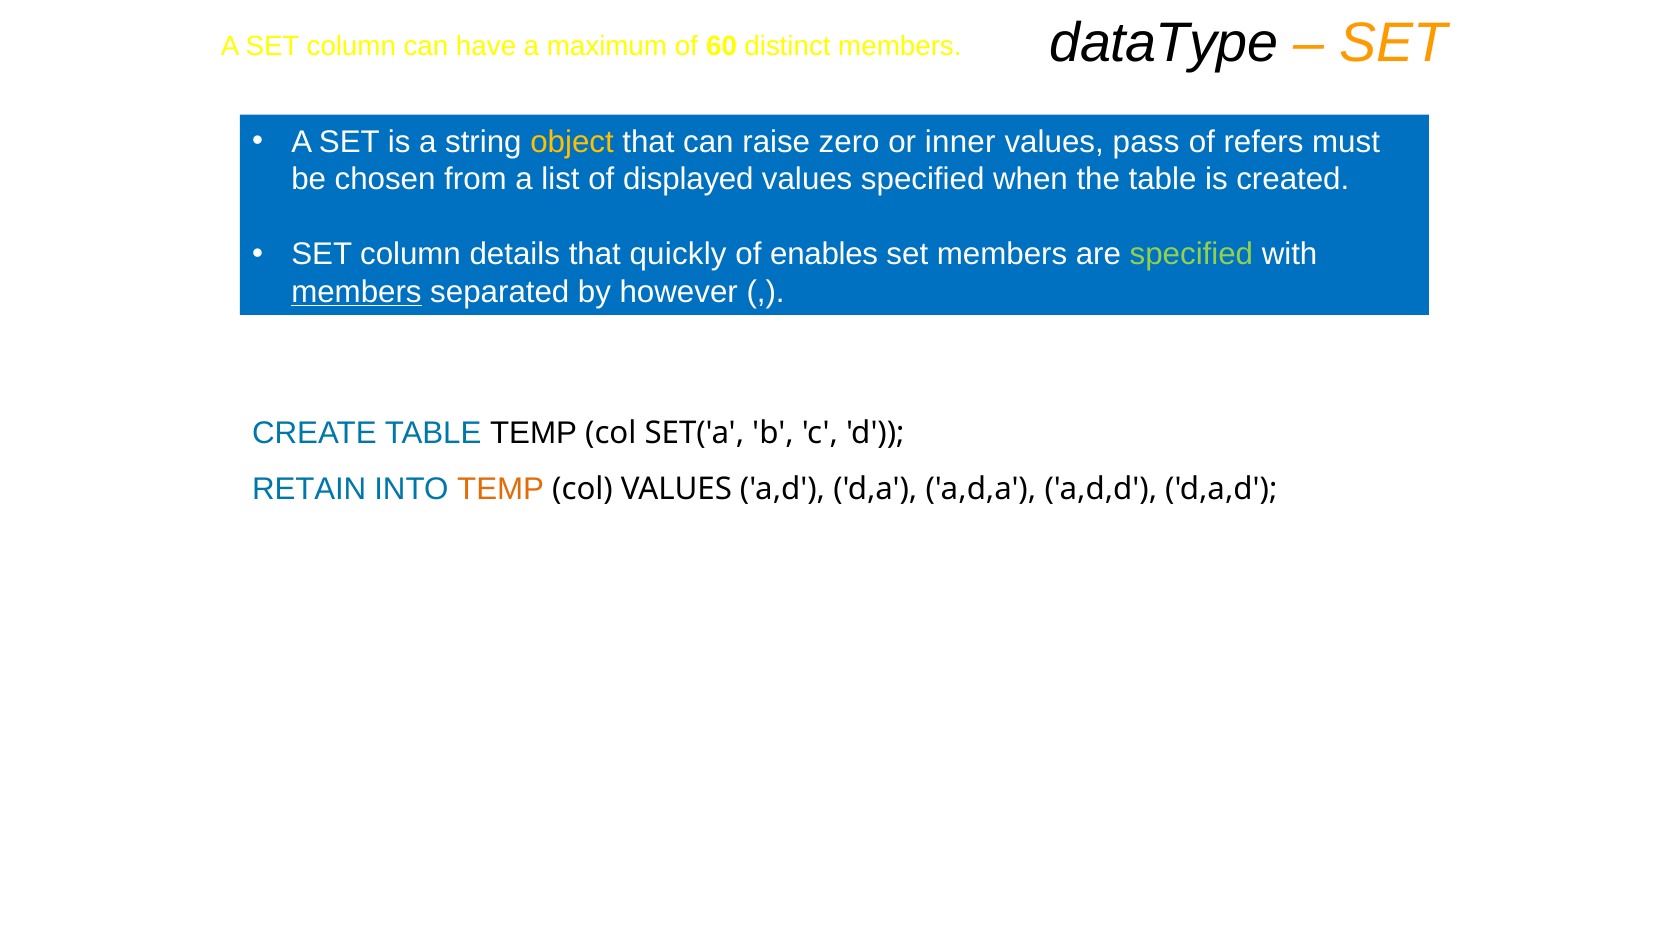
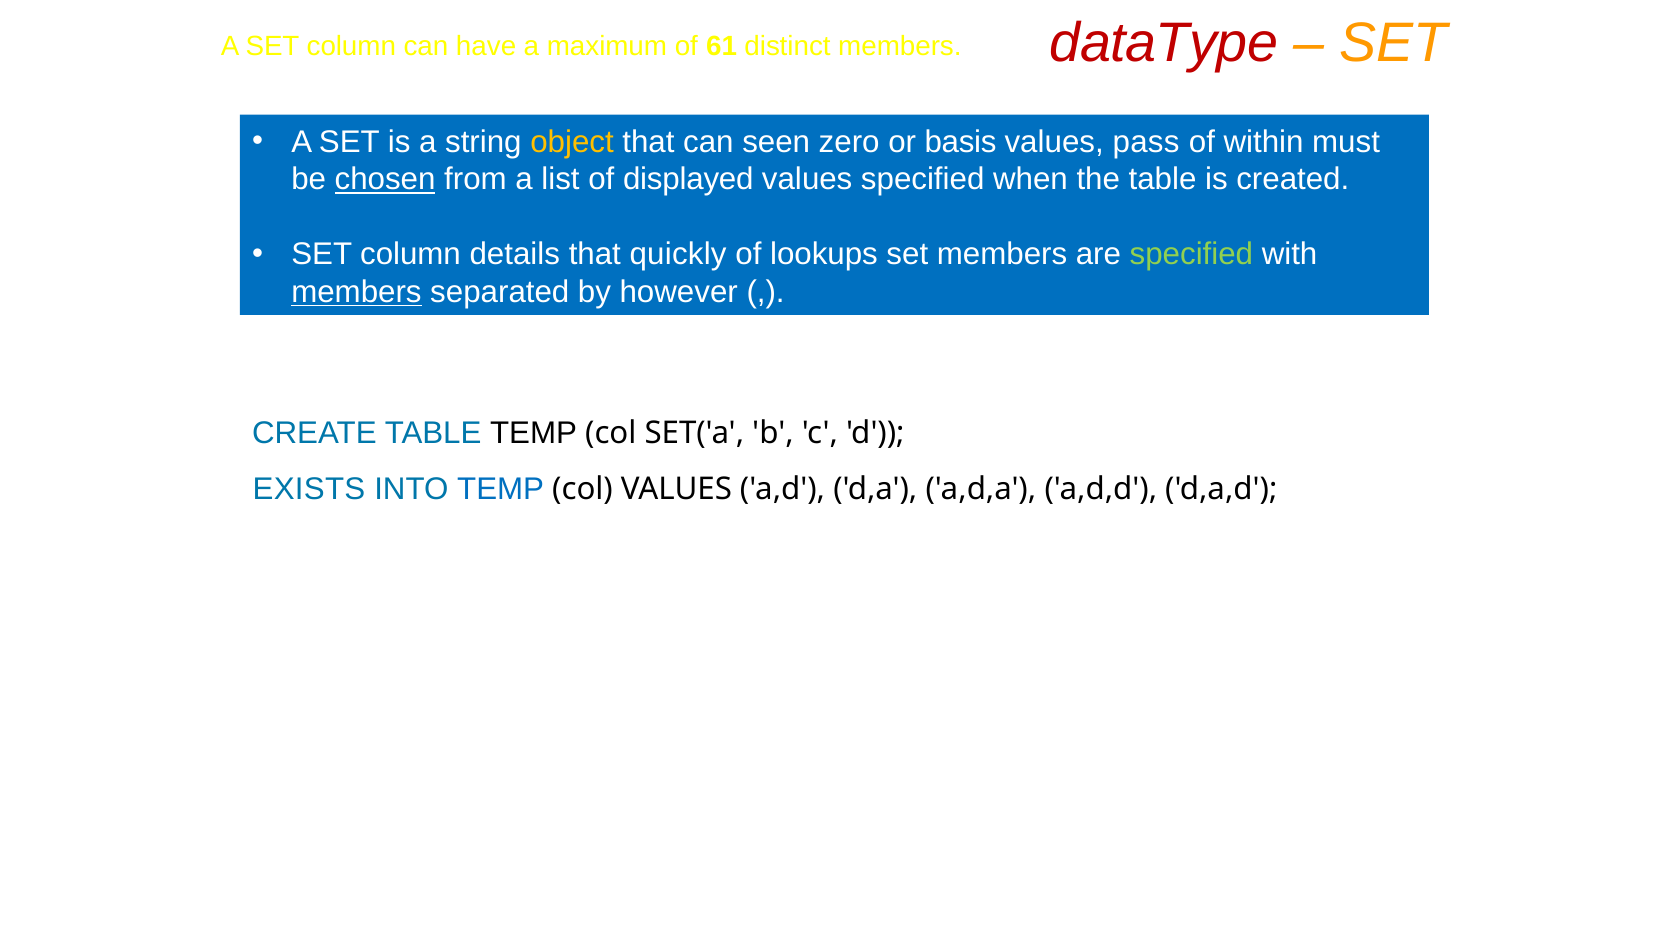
dataType colour: black -> red (1164, 43)
60: 60 -> 61 (722, 46)
raise: raise -> seen (776, 142)
inner: inner -> basis (961, 142)
refers: refers -> within (1264, 142)
chosen underline: none -> present (385, 179)
enables: enables -> lookups (824, 254)
RETAIN: RETAIN -> EXISTS (309, 489)
TEMP colour: orange -> blue (501, 489)
